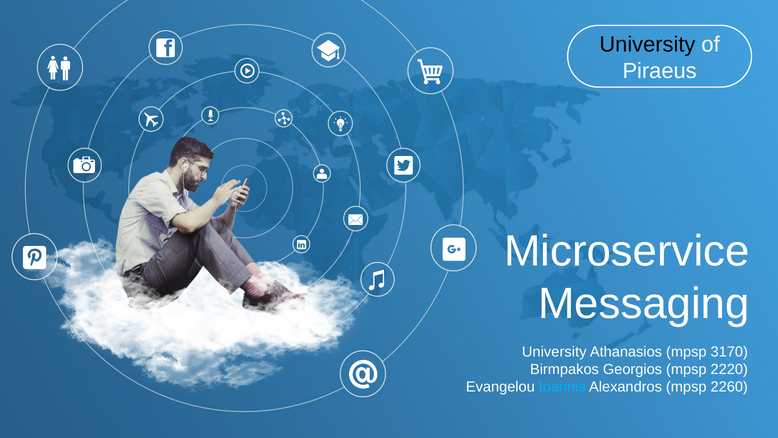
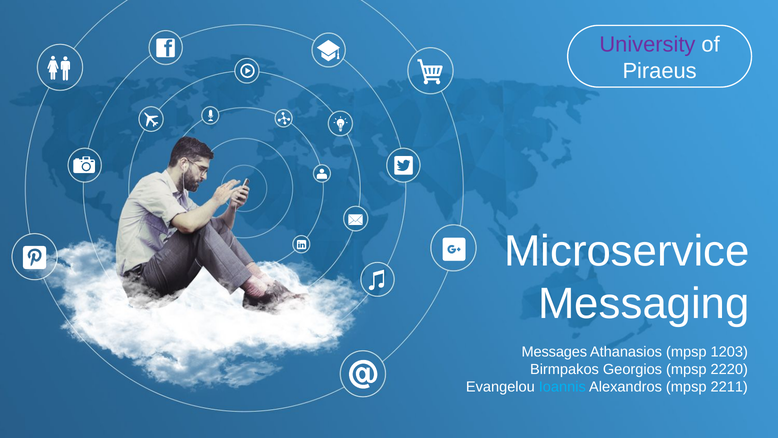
University colour: black -> purple (647, 45)
University: University -> Messages (554, 352)
3170: 3170 -> 1203 (729, 352)
2260: 2260 -> 2211 (729, 387)
